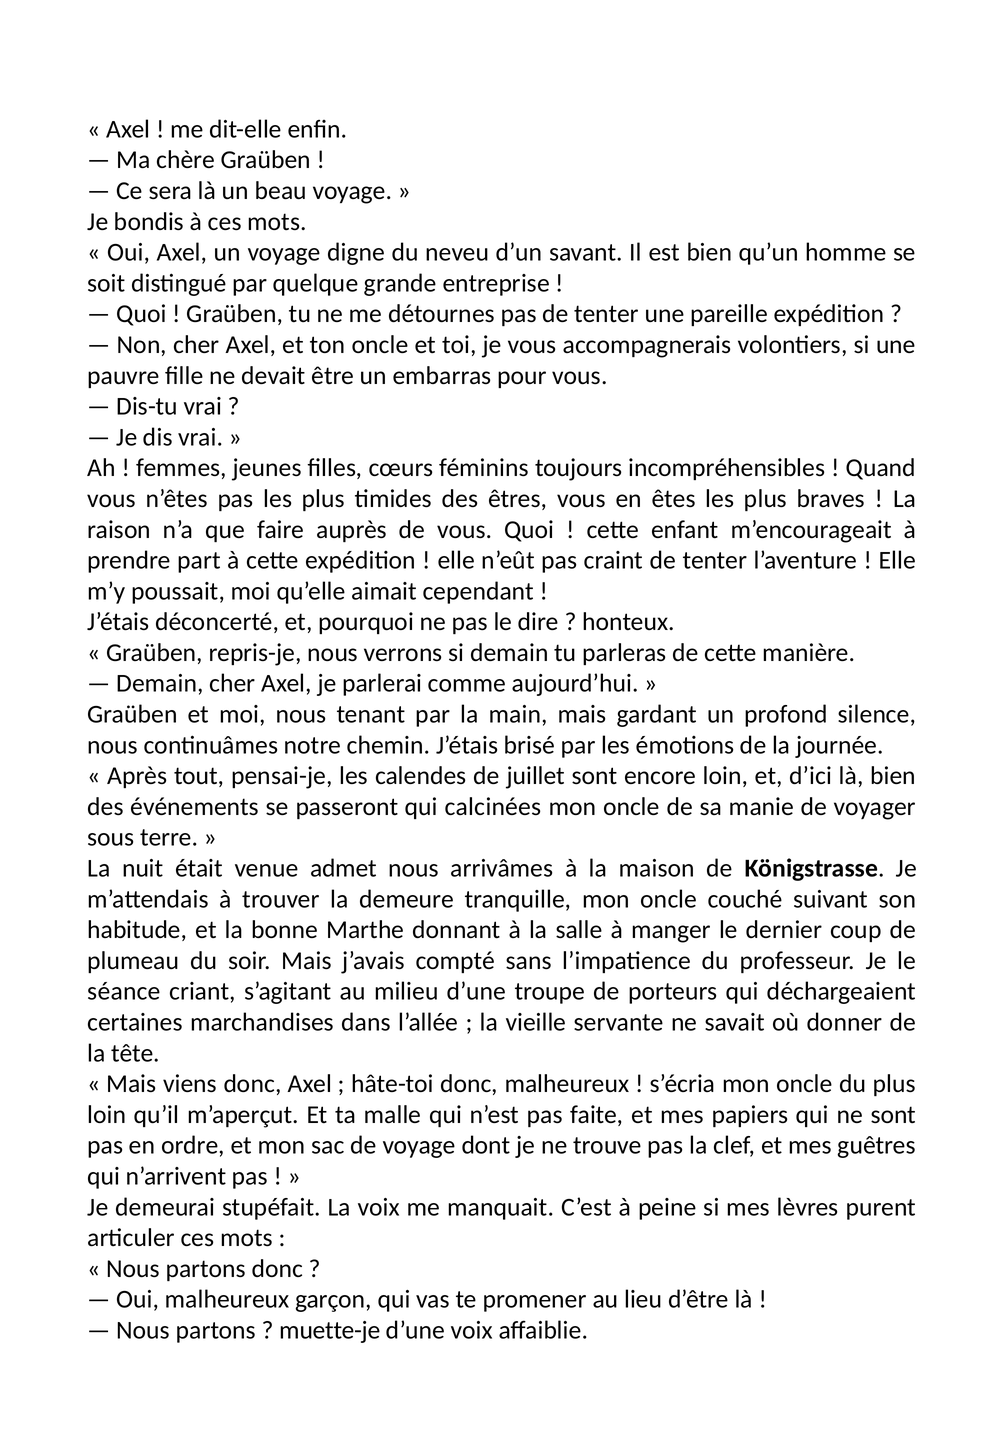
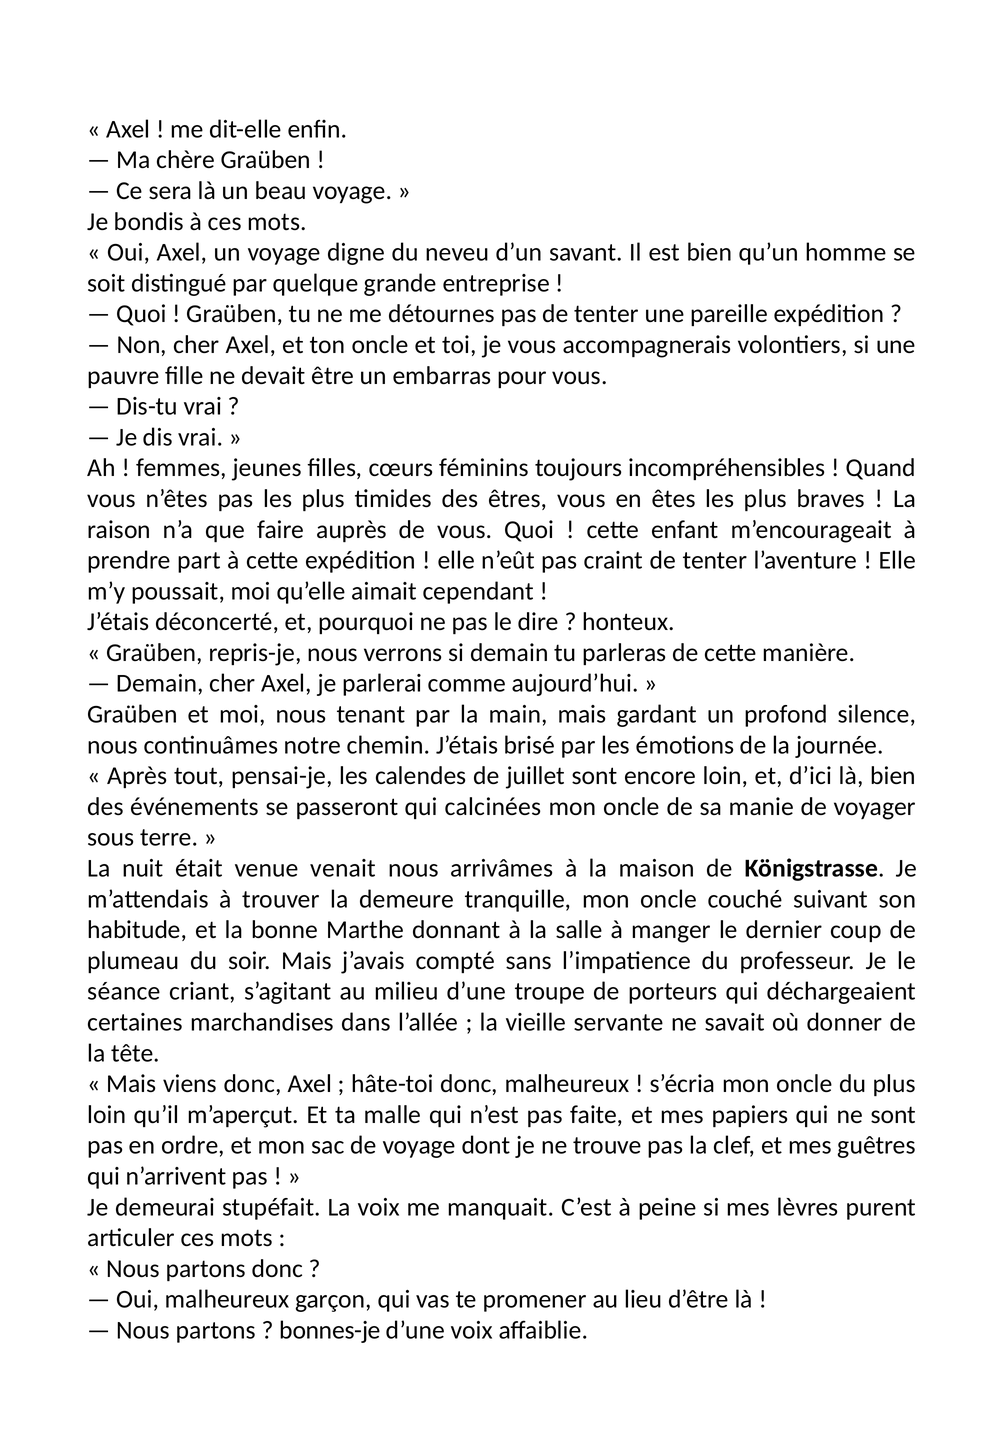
admet: admet -> venait (343, 868)
muette-je: muette-je -> bonnes-je (330, 1330)
